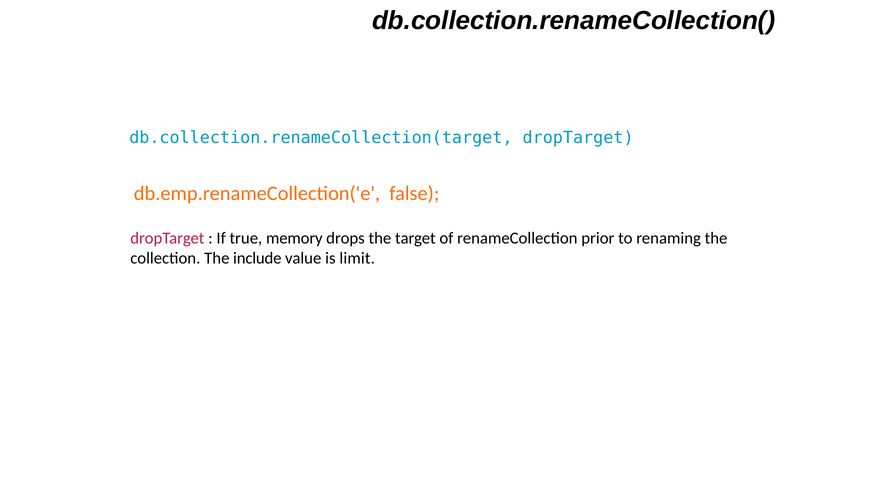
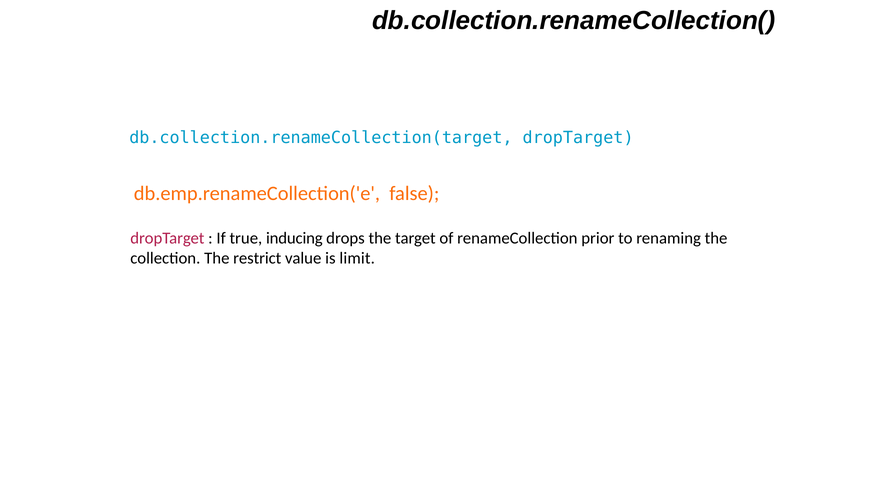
memory: memory -> inducing (294, 238)
include: include -> restrict (257, 258)
